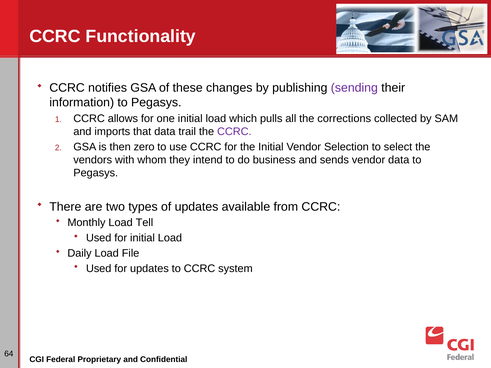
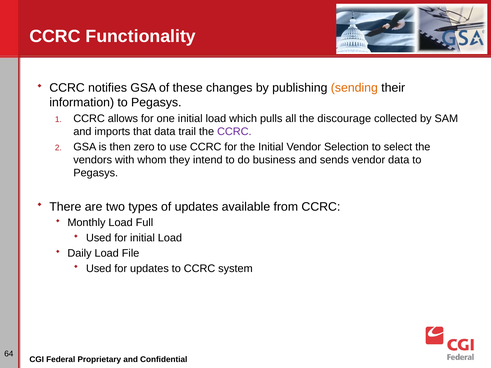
sending colour: purple -> orange (354, 88)
corrections: corrections -> discourage (344, 119)
Tell: Tell -> Full (144, 223)
